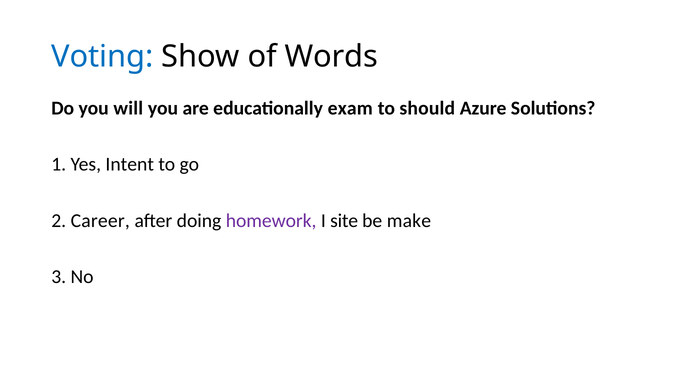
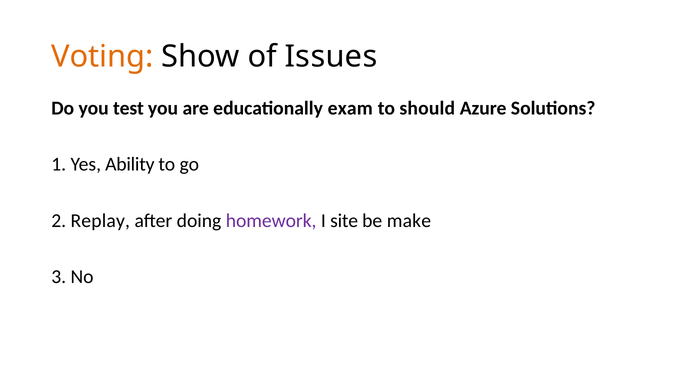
Voting colour: blue -> orange (102, 57)
Words: Words -> Issues (331, 57)
will: will -> test (128, 108)
Intent: Intent -> Ability (130, 165)
Career: Career -> Replay (100, 221)
